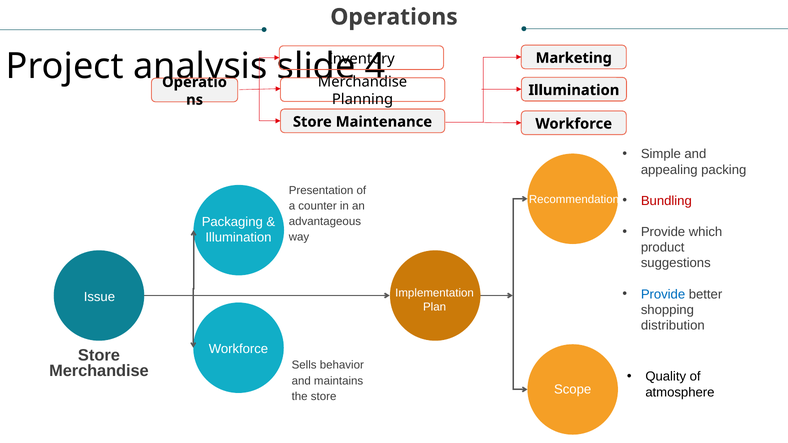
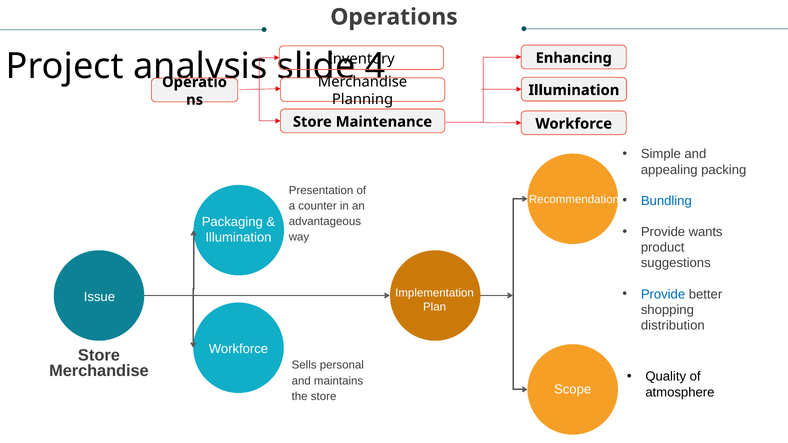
Marketing: Marketing -> Enhancing (574, 58)
Bundling colour: red -> blue (666, 201)
which: which -> wants (706, 232)
behavior: behavior -> personal (342, 365)
